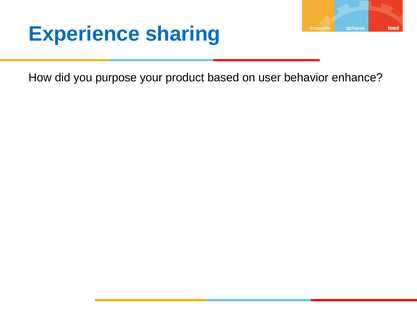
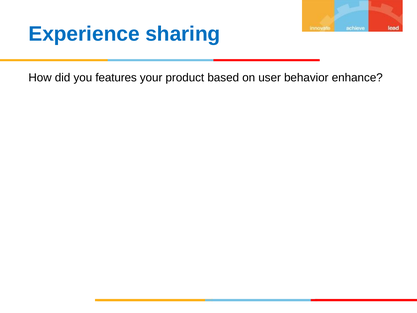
purpose: purpose -> features (116, 78)
